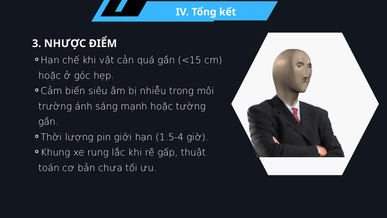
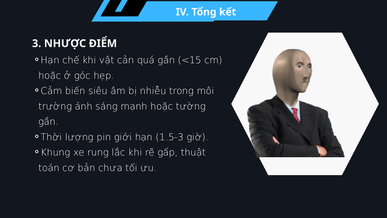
1.5-4: 1.5-4 -> 1.5-3 (170, 137)
